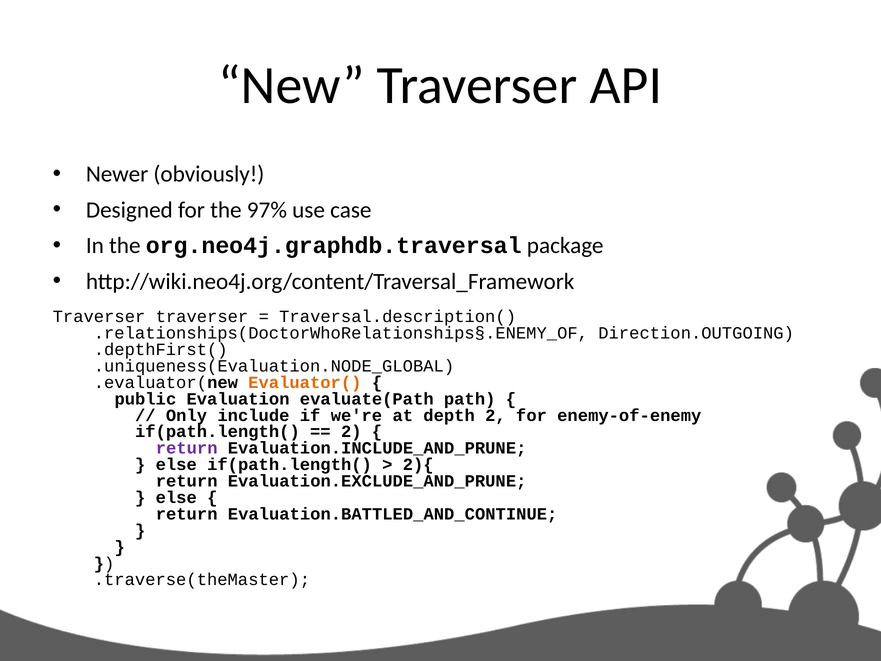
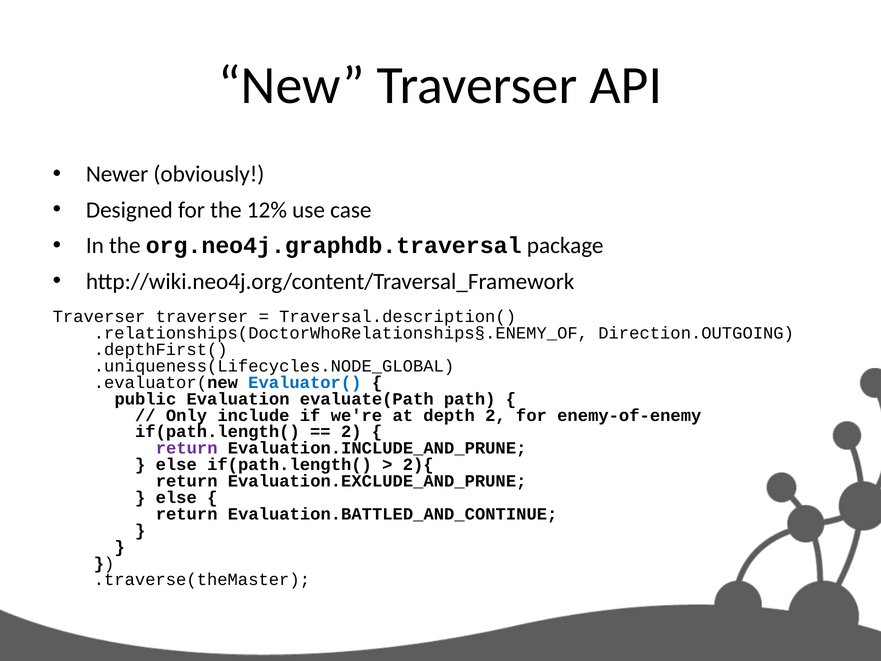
97%: 97% -> 12% (267, 210)
.uniqueness(Evaluation.NODE_GLOBAL: .uniqueness(Evaluation.NODE_GLOBAL -> .uniqueness(Lifecycles.NODE_GLOBAL (274, 366)
Evaluator( colour: orange -> blue (305, 382)
